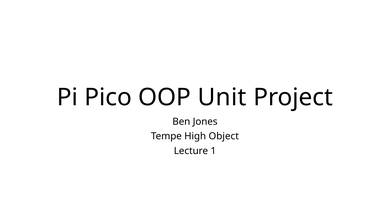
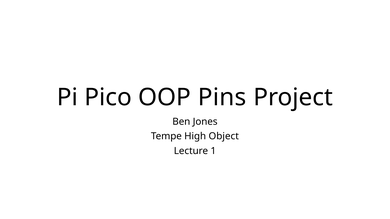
Unit: Unit -> Pins (222, 97)
